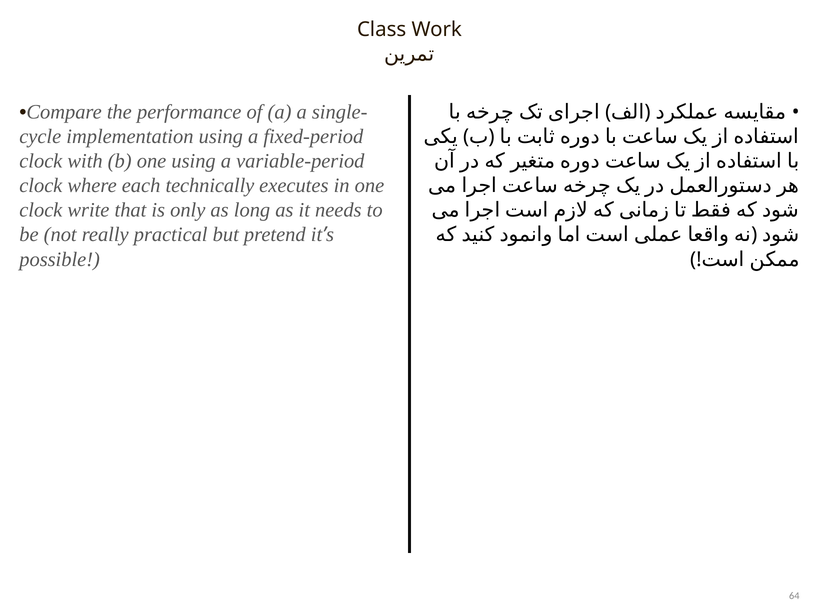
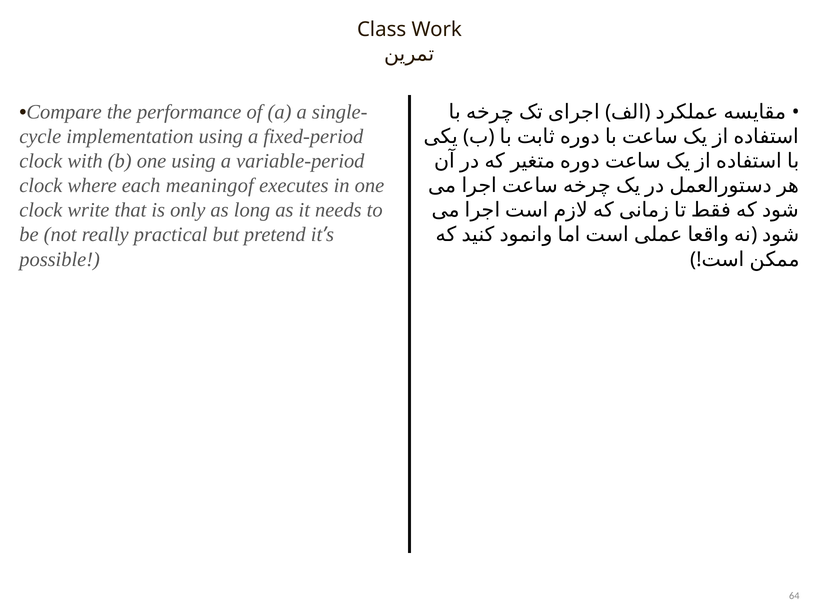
technically: technically -> meaningof (210, 186)
